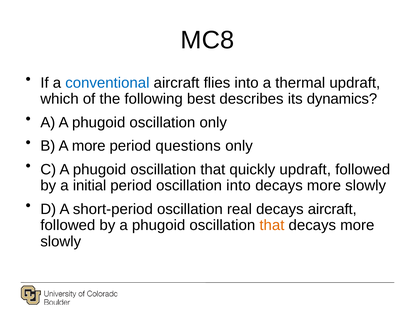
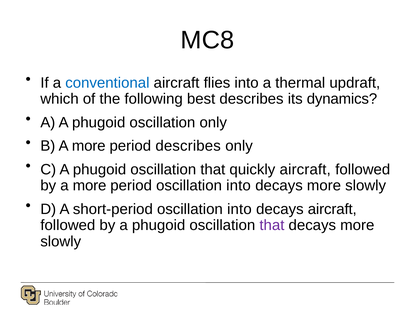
period questions: questions -> describes (188, 146)
quickly updraft: updraft -> aircraft (305, 170)
by a initial: initial -> more (90, 186)
short-period oscillation real: real -> into (239, 209)
that colour: orange -> purple (272, 225)
